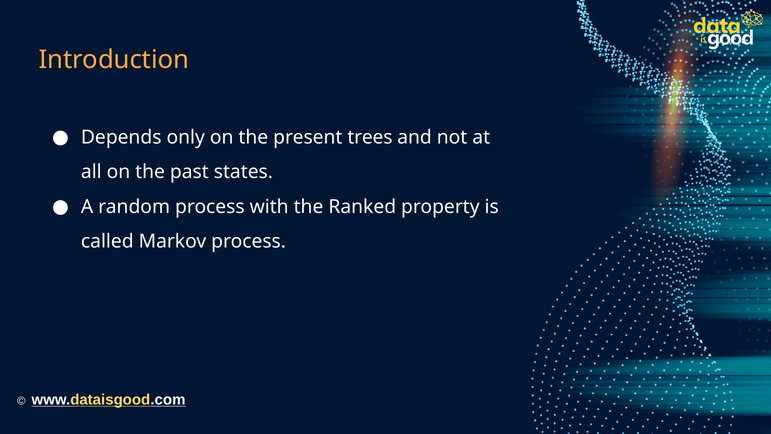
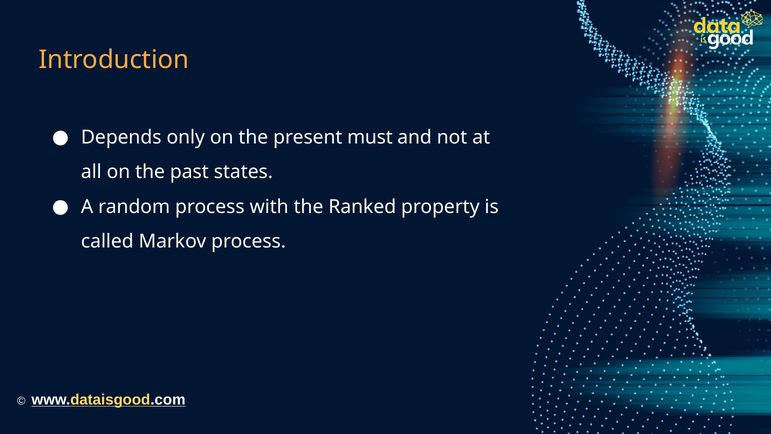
trees: trees -> must (370, 137)
